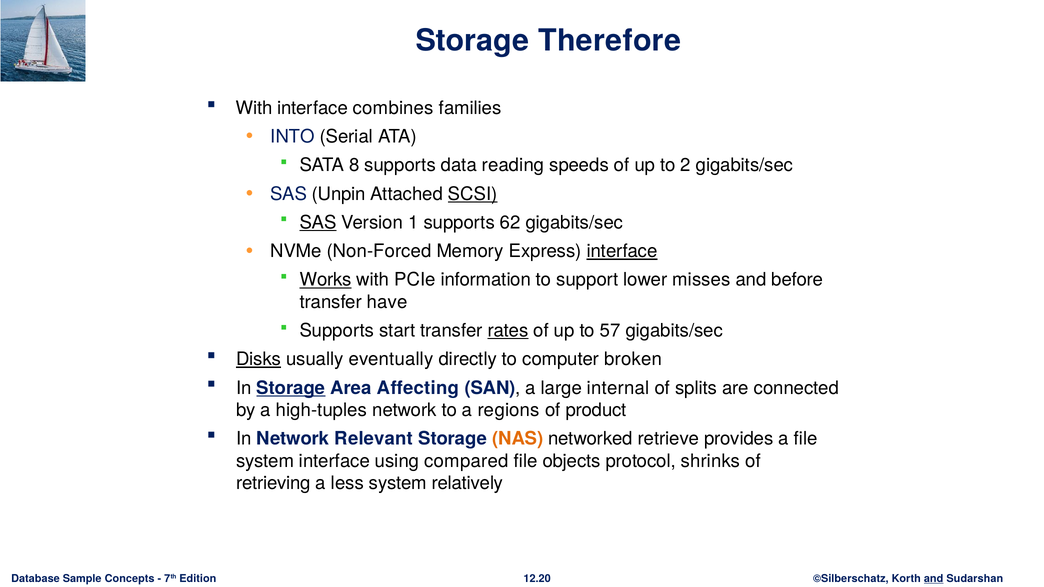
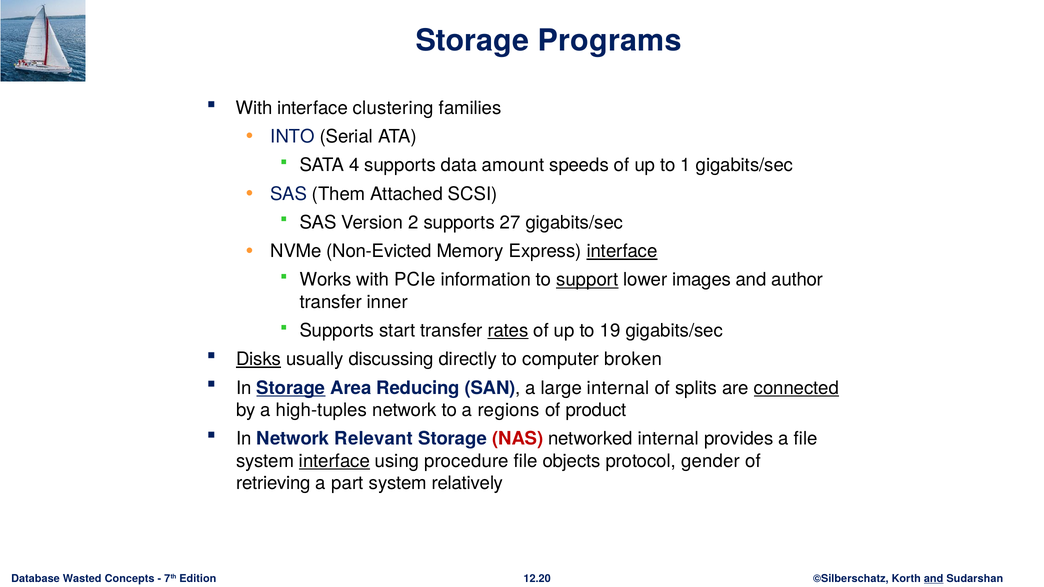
Therefore: Therefore -> Programs (610, 41)
combines: combines -> clustering (393, 108)
8: 8 -> 4 (354, 165)
reading: reading -> amount (513, 165)
2: 2 -> 1 (686, 165)
Unpin: Unpin -> Them (339, 194)
SCSI underline: present -> none (473, 194)
SAS underline: present -> none (318, 223)
1: 1 -> 2 (413, 223)
62: 62 -> 27 (510, 223)
Non-Forced: Non-Forced -> Non-Evicted (379, 251)
Works underline: present -> none (326, 280)
support underline: none -> present (587, 280)
misses: misses -> images (702, 280)
before: before -> author (797, 280)
have: have -> inner (387, 302)
57: 57 -> 19 (610, 331)
eventually: eventually -> discussing (391, 359)
Affecting: Affecting -> Reducing (418, 388)
connected underline: none -> present (796, 388)
NAS colour: orange -> red (518, 439)
networked retrieve: retrieve -> internal (668, 439)
interface underline: none -> present (334, 461)
compared: compared -> procedure (466, 461)
shrinks: shrinks -> gender (711, 461)
less: less -> part (347, 483)
Sample: Sample -> Wasted (82, 579)
